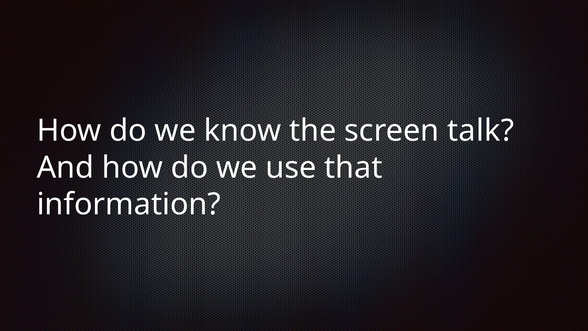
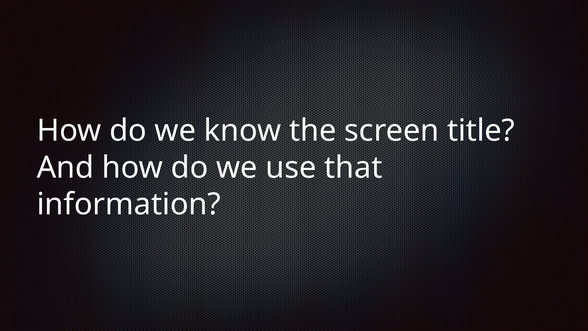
talk: talk -> title (481, 131)
